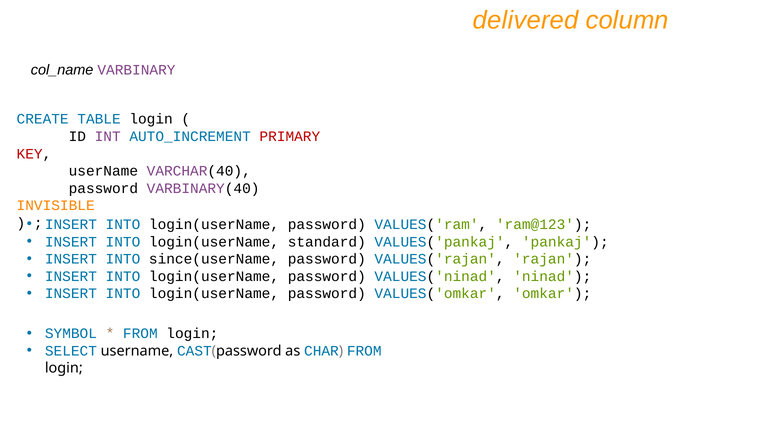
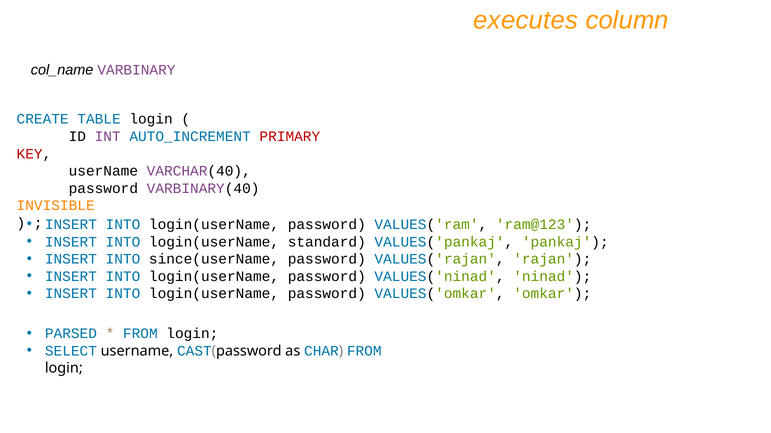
delivered: delivered -> executes (526, 20)
SYMBOL: SYMBOL -> PARSED (71, 334)
